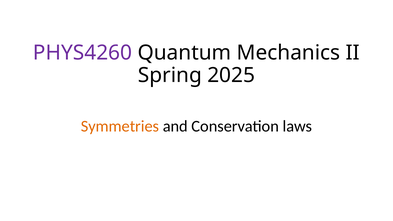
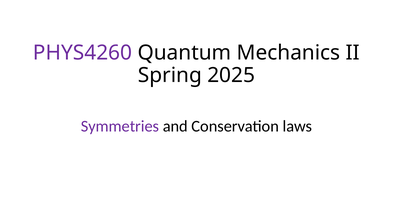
Symmetries colour: orange -> purple (120, 126)
